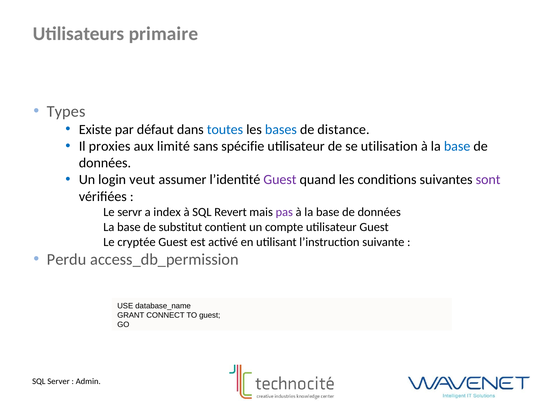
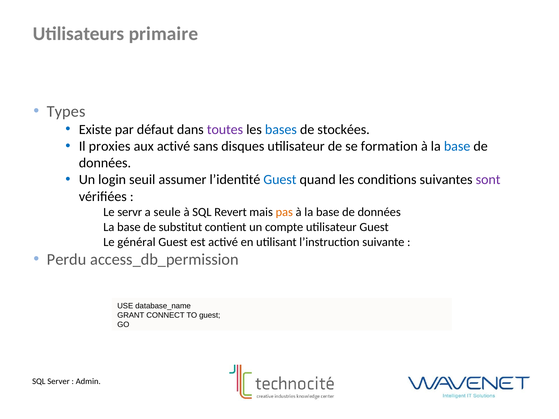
toutes colour: blue -> purple (225, 129)
distance: distance -> stockées (344, 129)
aux limité: limité -> activé (174, 146)
spécifie: spécifie -> disques (243, 146)
utilisation: utilisation -> formation (389, 146)
veut: veut -> seuil (142, 180)
Guest colour: purple -> blue (280, 180)
index: index -> seule (167, 212)
pas colour: purple -> orange (284, 212)
cryptée: cryptée -> général (136, 242)
